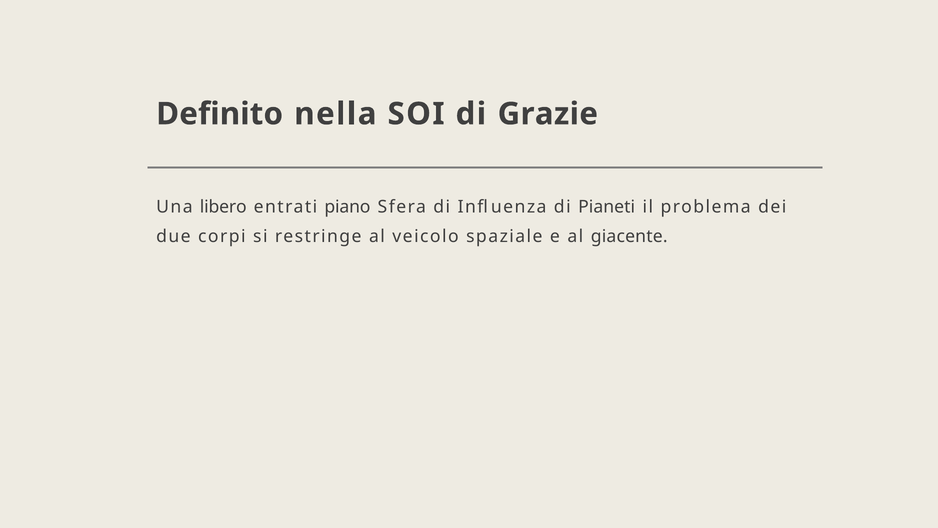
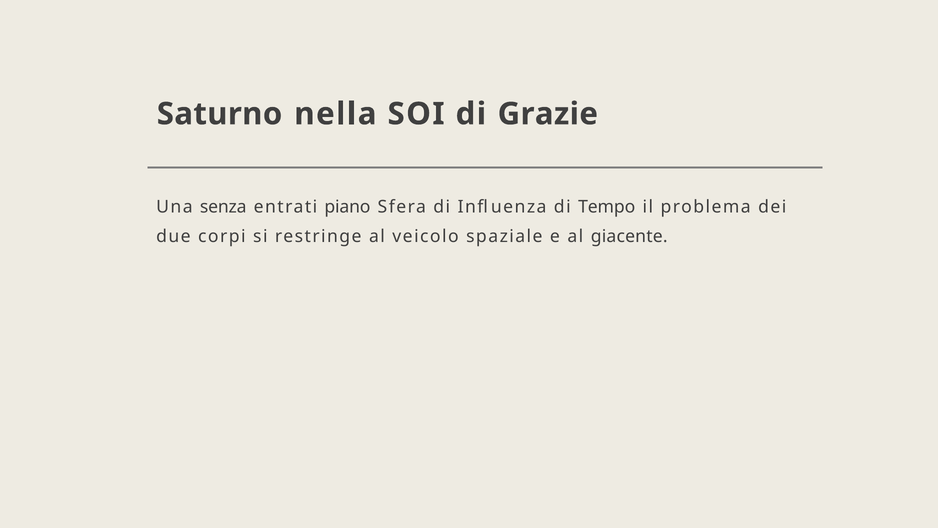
Definito: Definito -> Saturno (220, 114)
libero: libero -> senza (223, 207)
Pianeti: Pianeti -> Tempo (607, 207)
